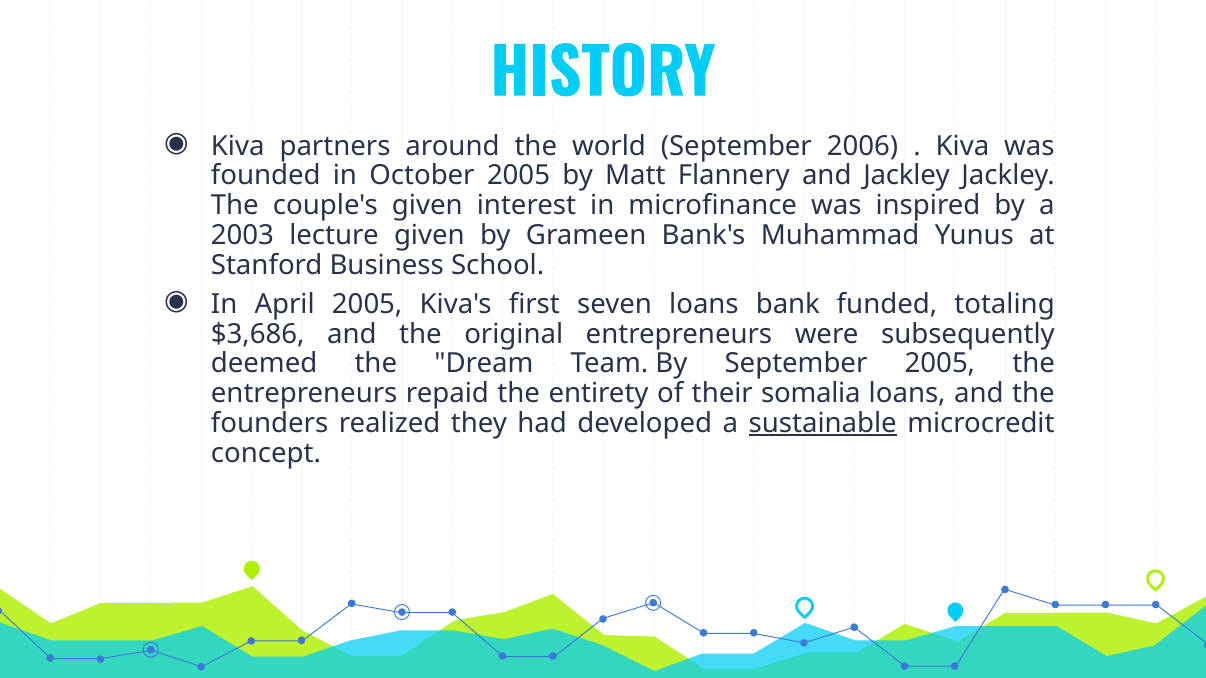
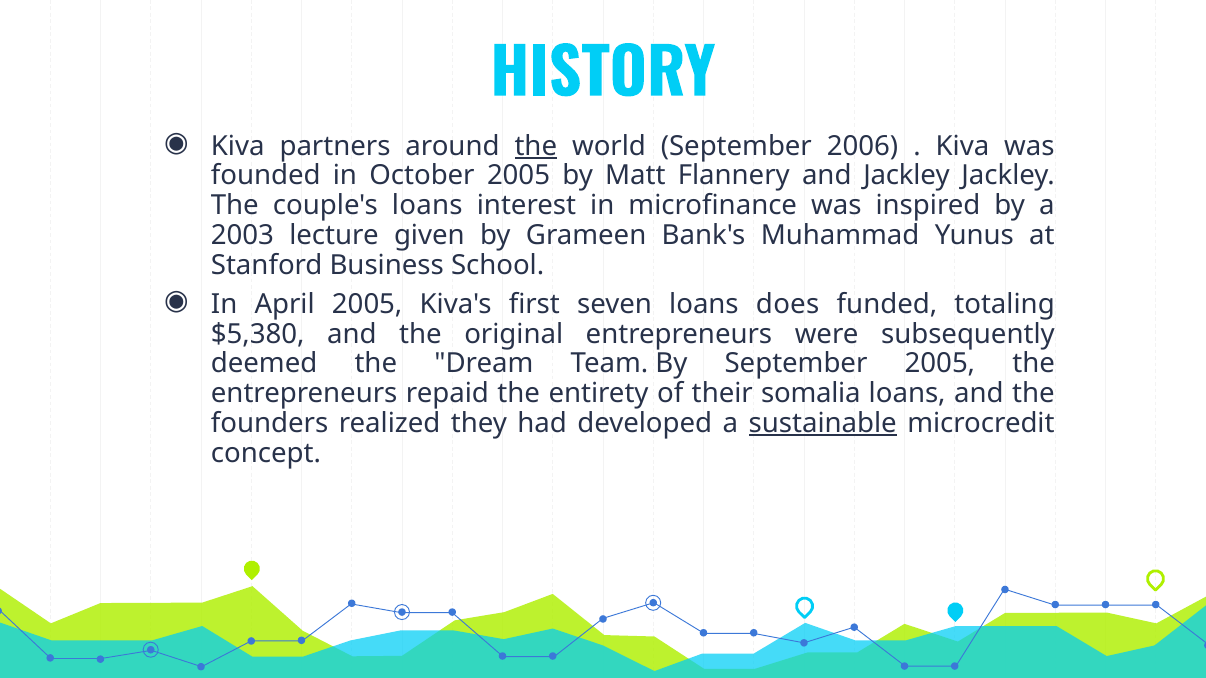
the underline: none -> present (536, 146)
couple's given: given -> loans (427, 206)
bank: bank -> does (788, 304)
$3,686: $3,686 -> $5,380 (258, 334)
